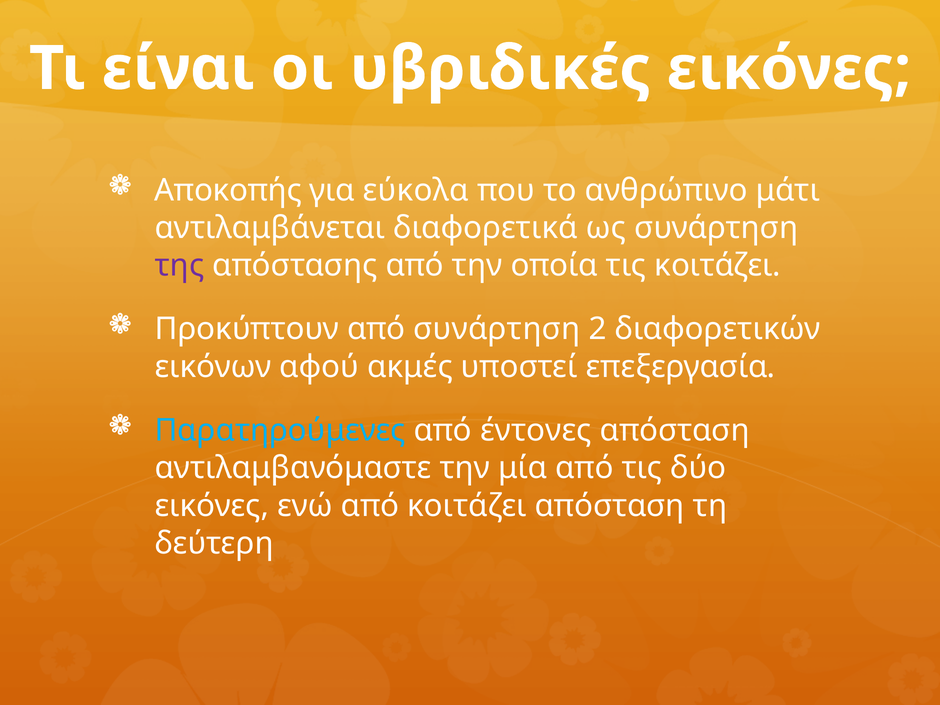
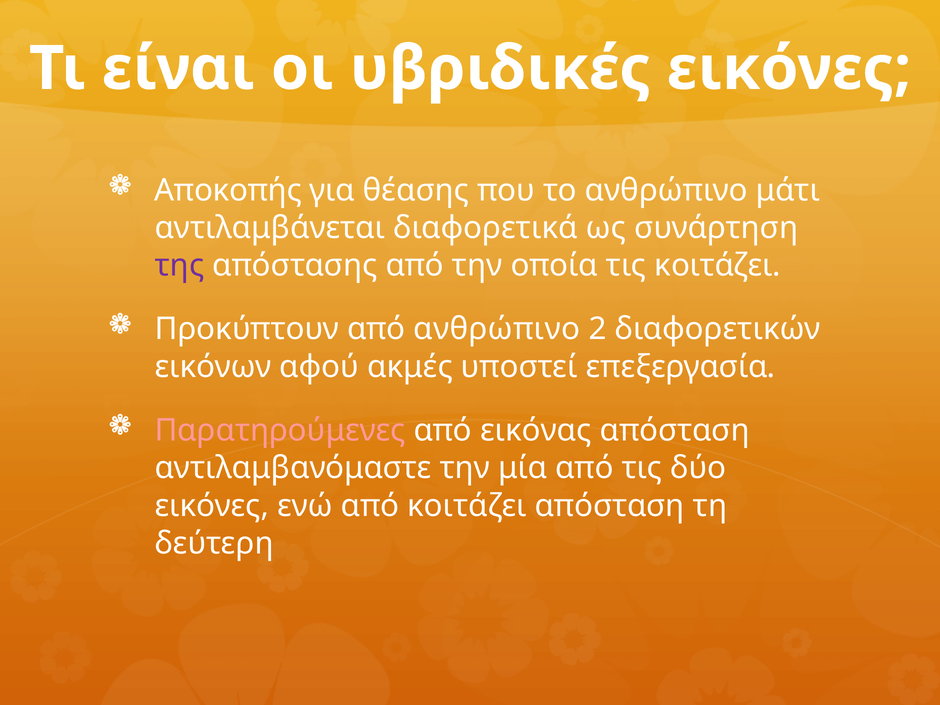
εύκολα: εύκολα -> θέασης (416, 190)
από συνάρτηση: συνάρτηση -> ανθρώπινο (497, 329)
Παρατηρούμενες colour: light blue -> pink (280, 430)
έντονες: έντονες -> εικόνας (536, 430)
